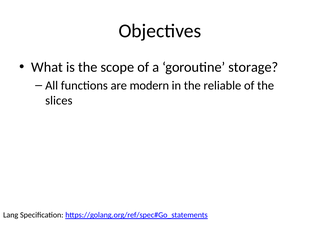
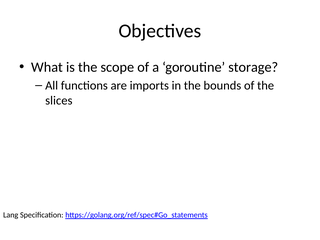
modern: modern -> imports (149, 85)
reliable: reliable -> bounds (222, 85)
